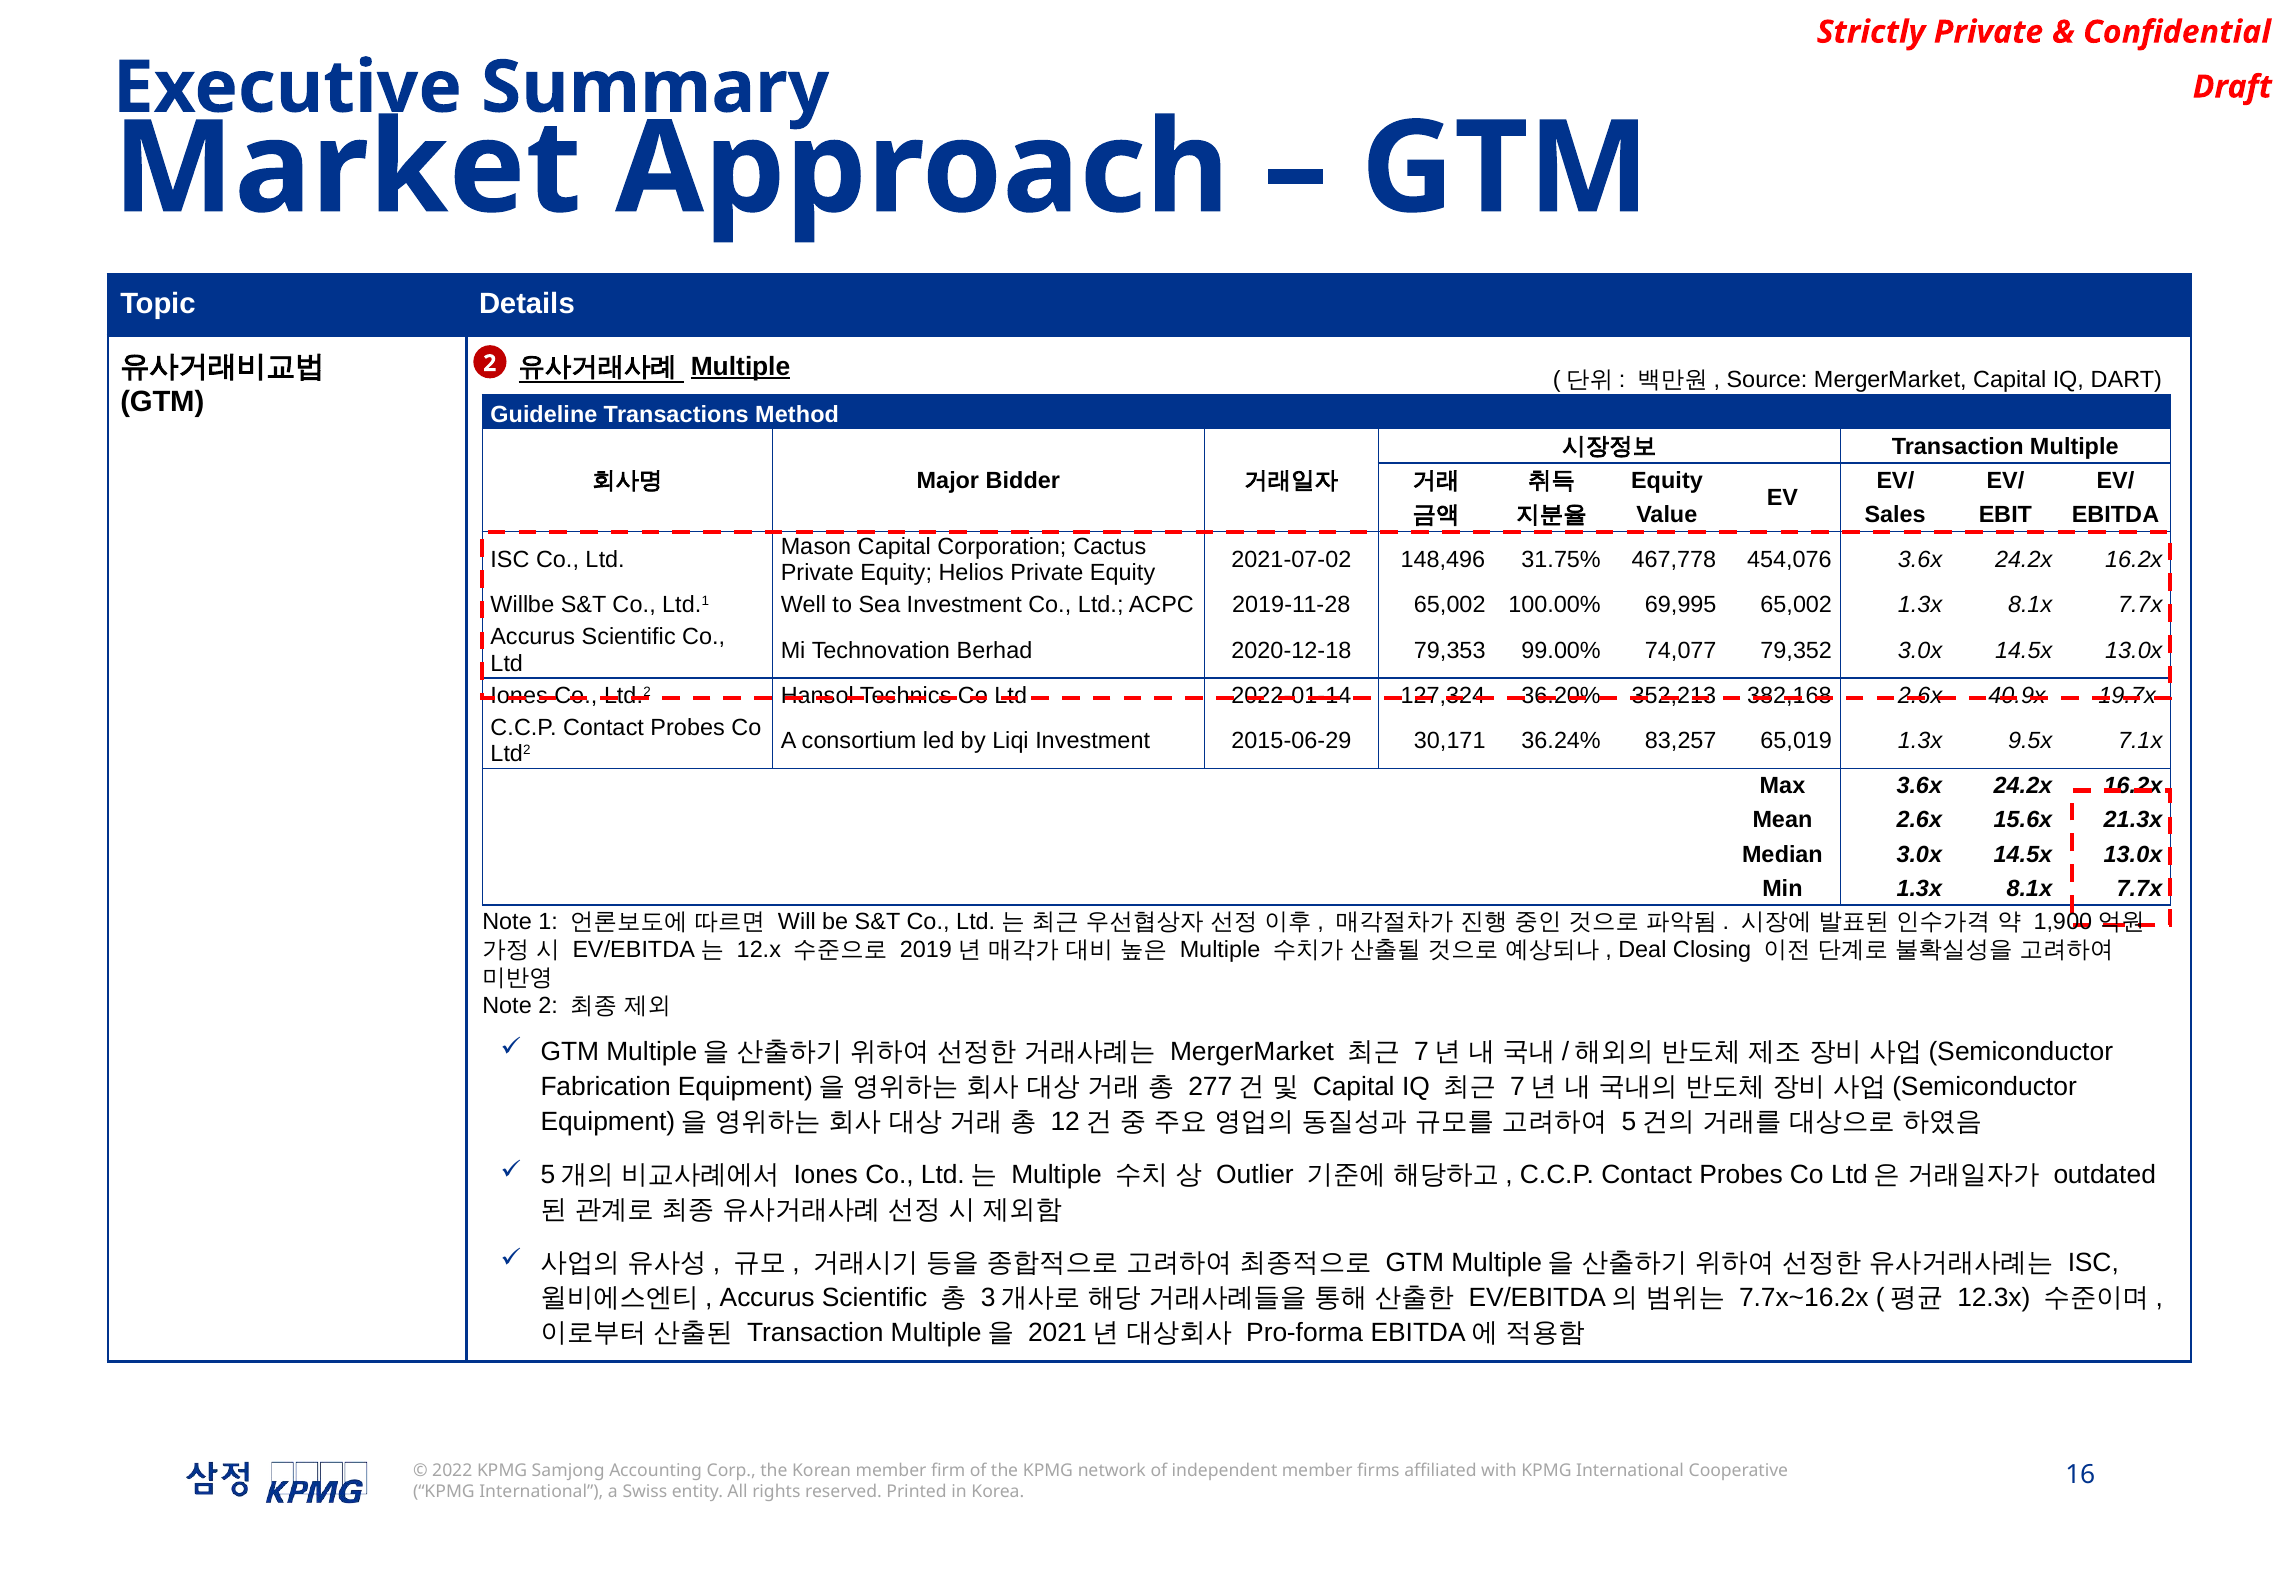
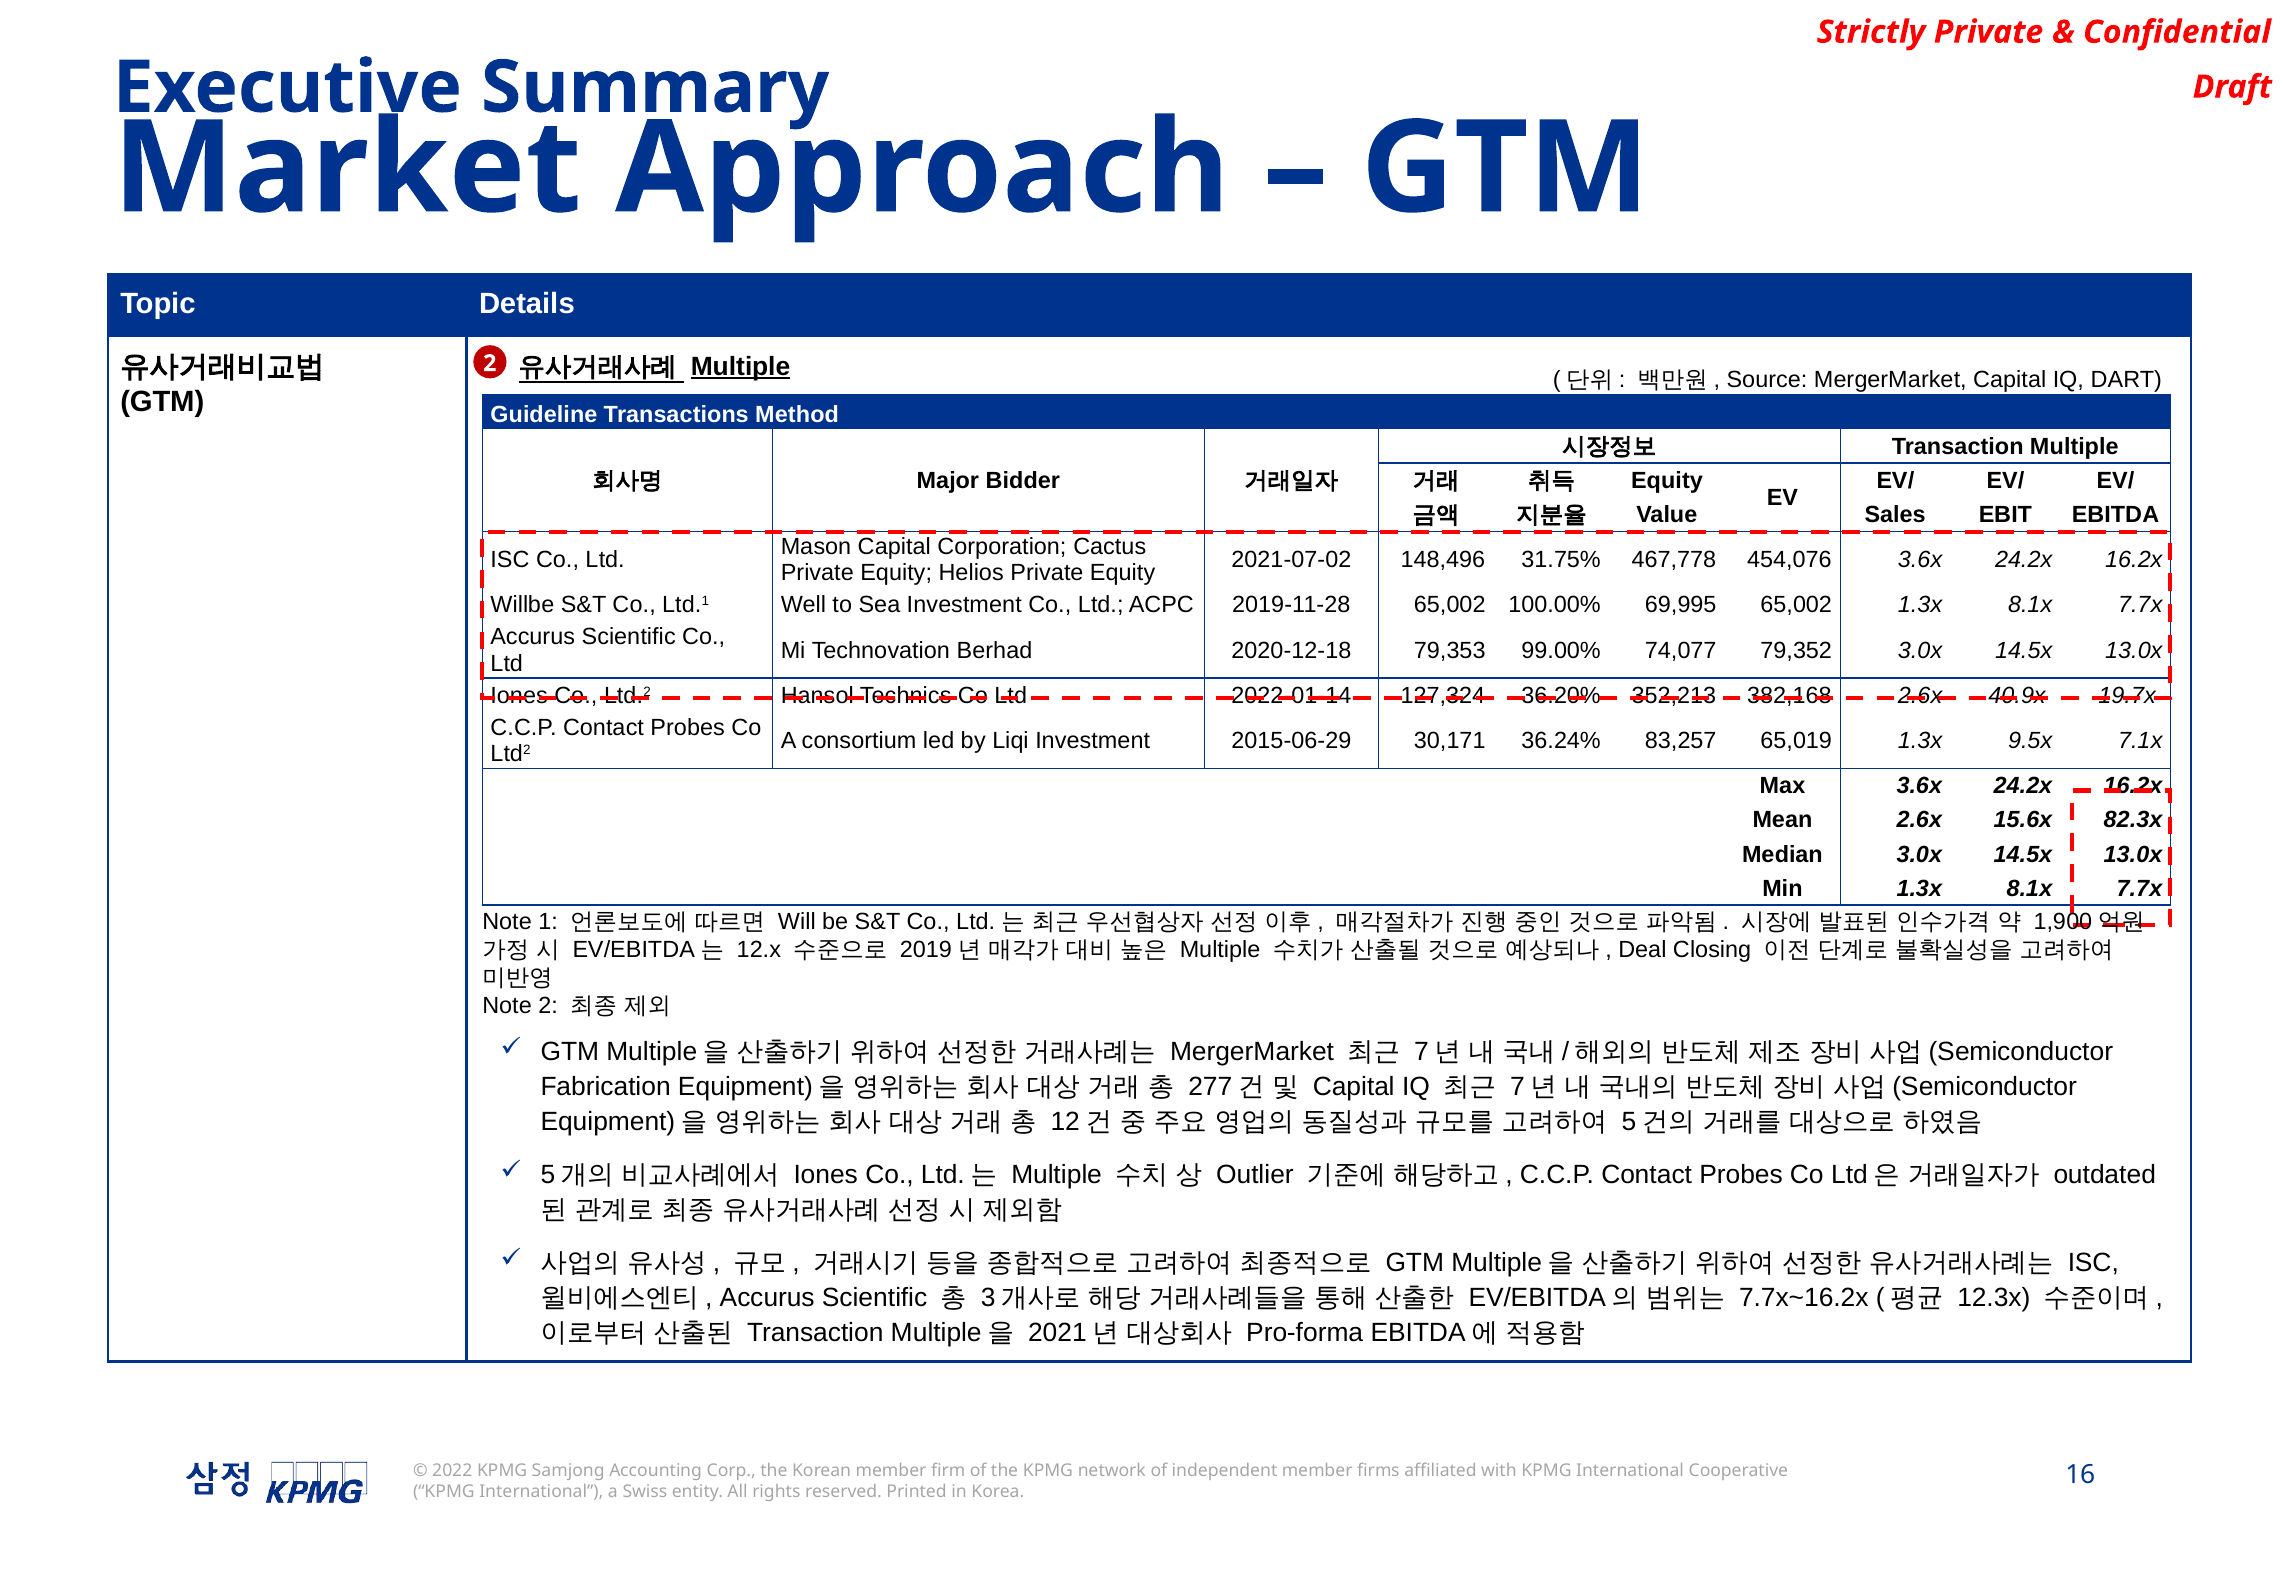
21.3x: 21.3x -> 82.3x (2133, 820)
